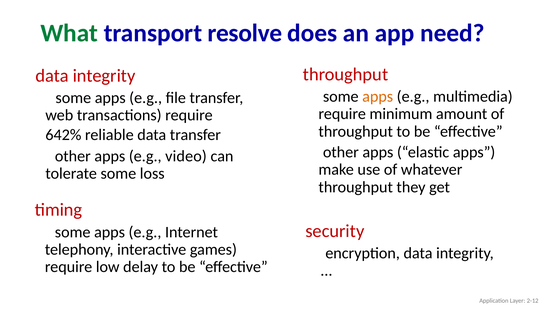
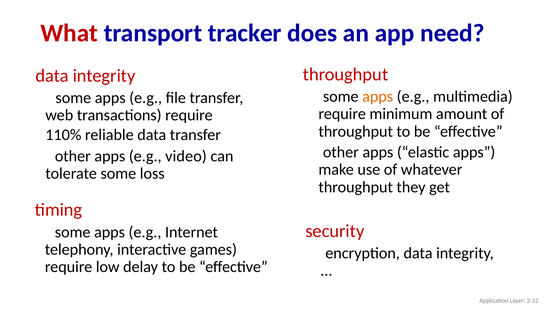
What colour: green -> red (69, 33)
resolve: resolve -> tracker (245, 33)
642%: 642% -> 110% (63, 135)
